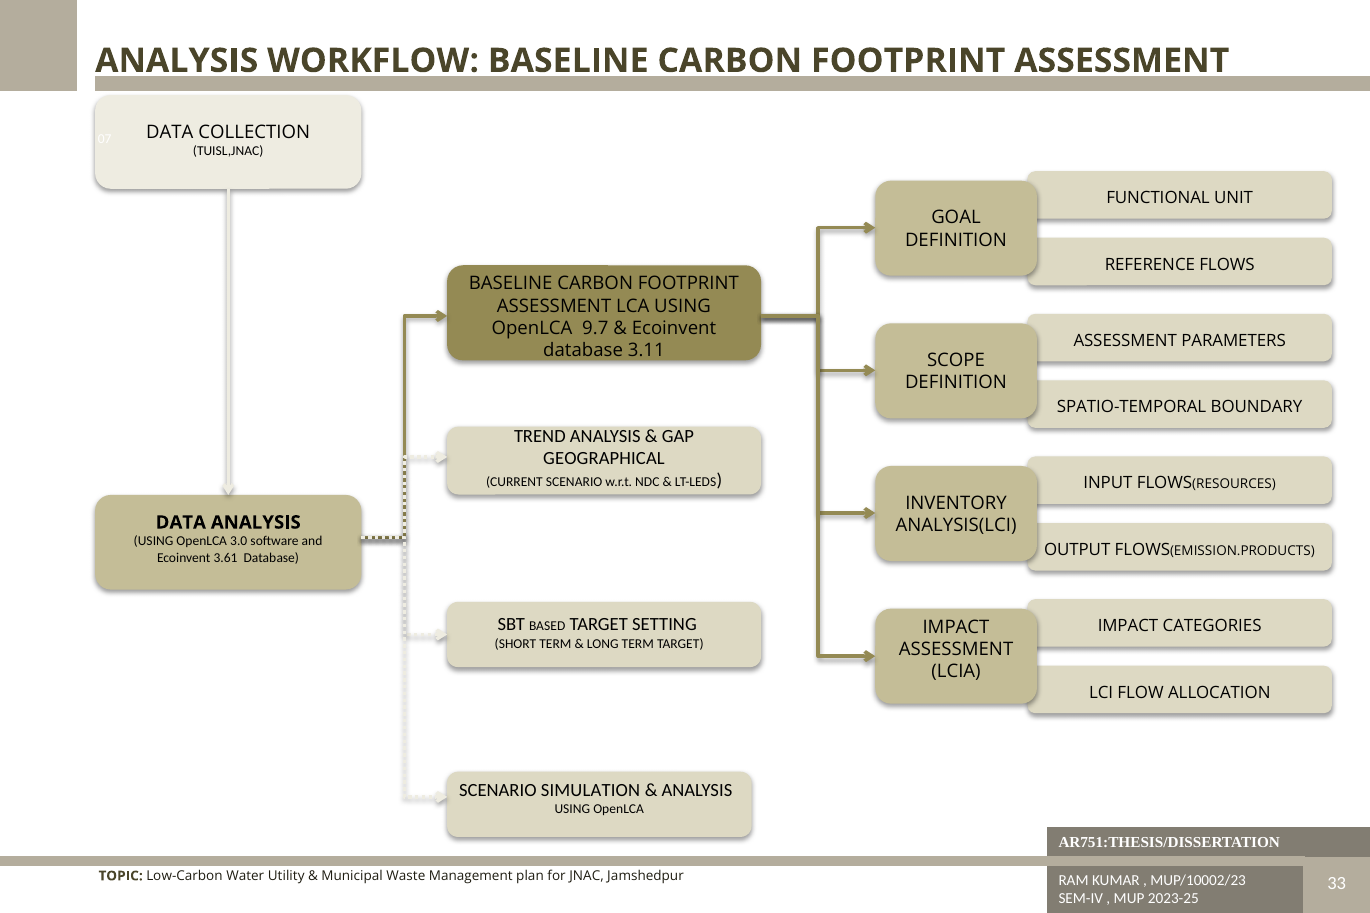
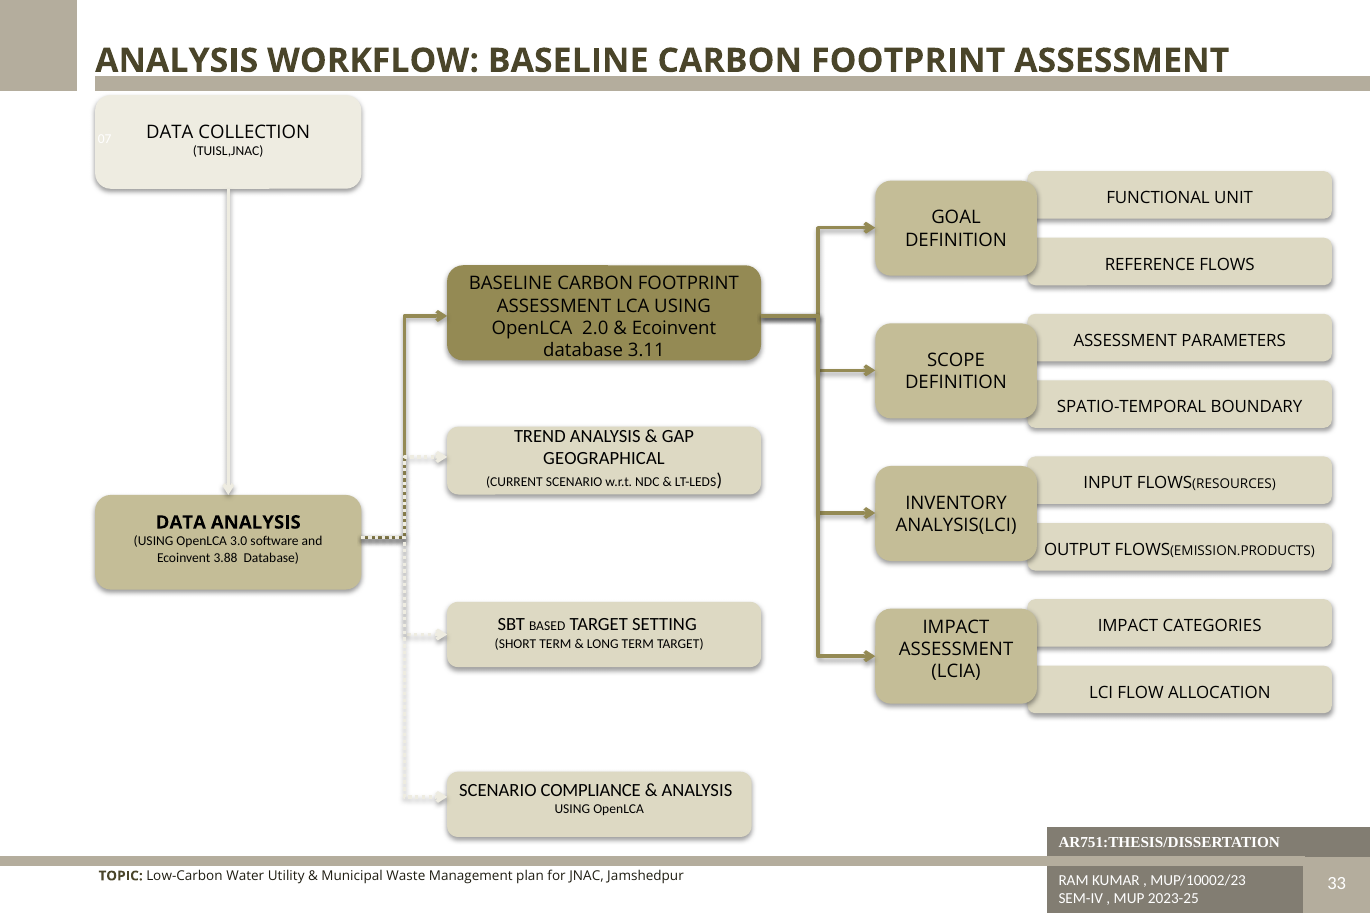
9.7: 9.7 -> 2.0 (595, 329)
3.61: 3.61 -> 3.88 (226, 558)
SIMULATION: SIMULATION -> COMPLIANCE (591, 790)
